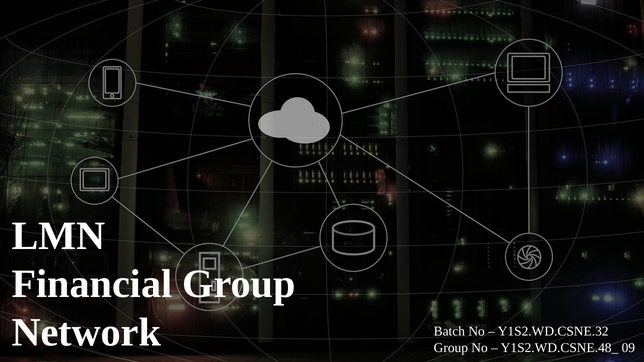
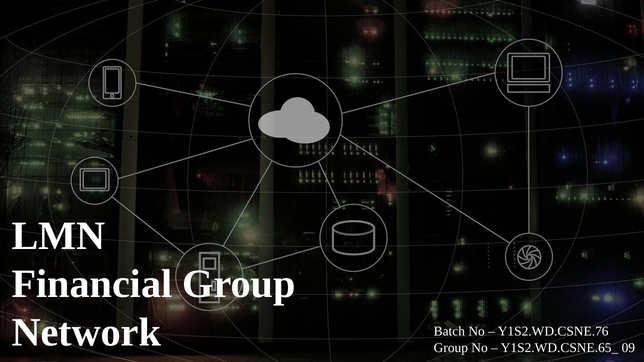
Y1S2.WD.CSNE.32: Y1S2.WD.CSNE.32 -> Y1S2.WD.CSNE.76 (553, 332)
Y1S2.WD.CSNE.48_: Y1S2.WD.CSNE.48_ -> Y1S2.WD.CSNE.65_ (560, 348)
